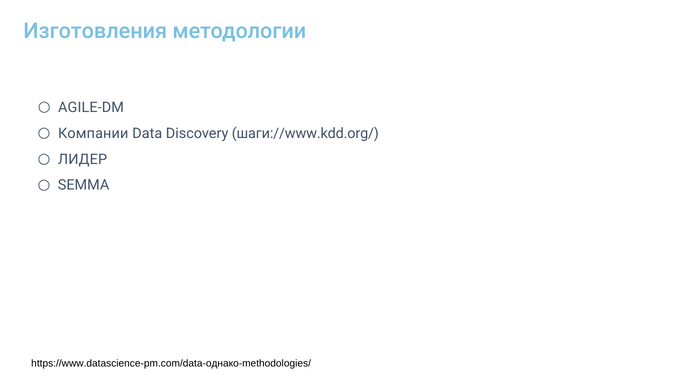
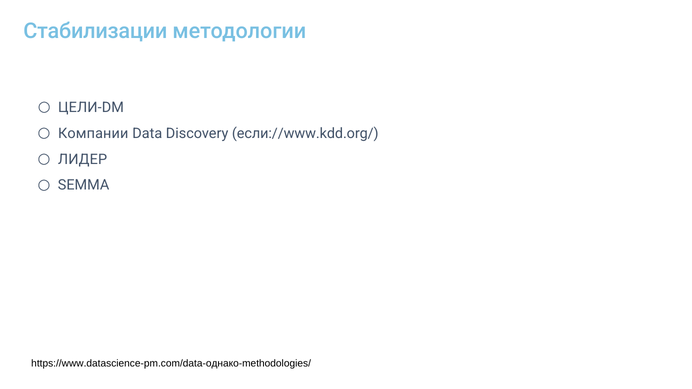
Изготовления: Изготовления -> Стабилизации (95, 31)
AGILE-DM: AGILE-DM -> ЦЕЛИ-DM (91, 107)
шаги://www.kdd.org/: шаги://www.kdd.org/ -> если://www.kdd.org/ (305, 133)
